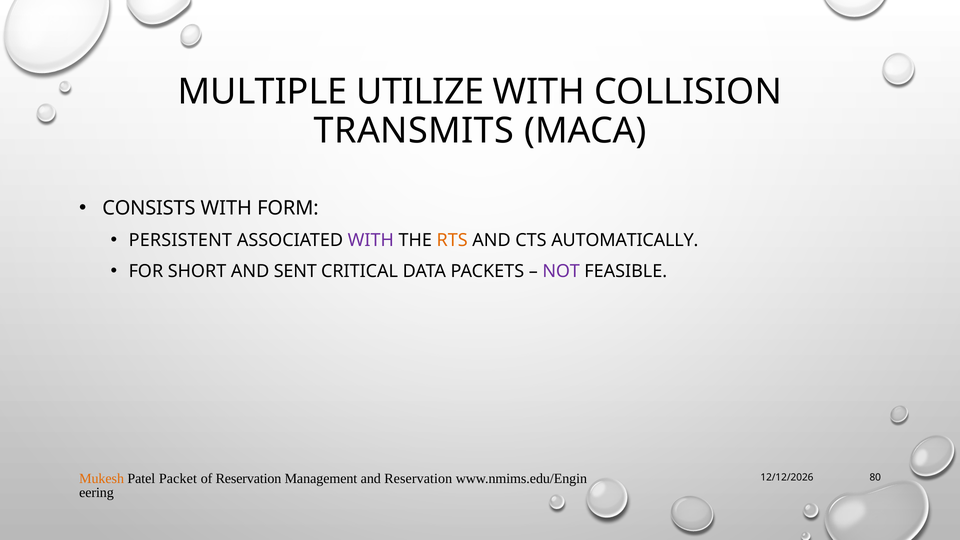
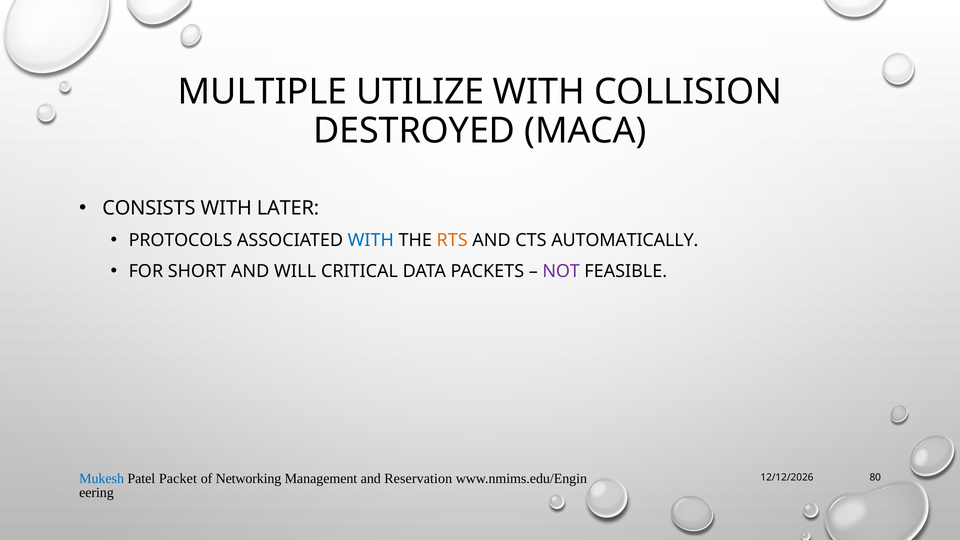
TRANSMITS: TRANSMITS -> DESTROYED (414, 131)
FORM: FORM -> LATER (288, 208)
PERSISTENT: PERSISTENT -> PROTOCOLS (181, 240)
WITH colour: purple -> blue (371, 240)
SENT: SENT -> WILL (295, 271)
Mukesh colour: orange -> blue (102, 479)
of Reservation: Reservation -> Networking (248, 479)
